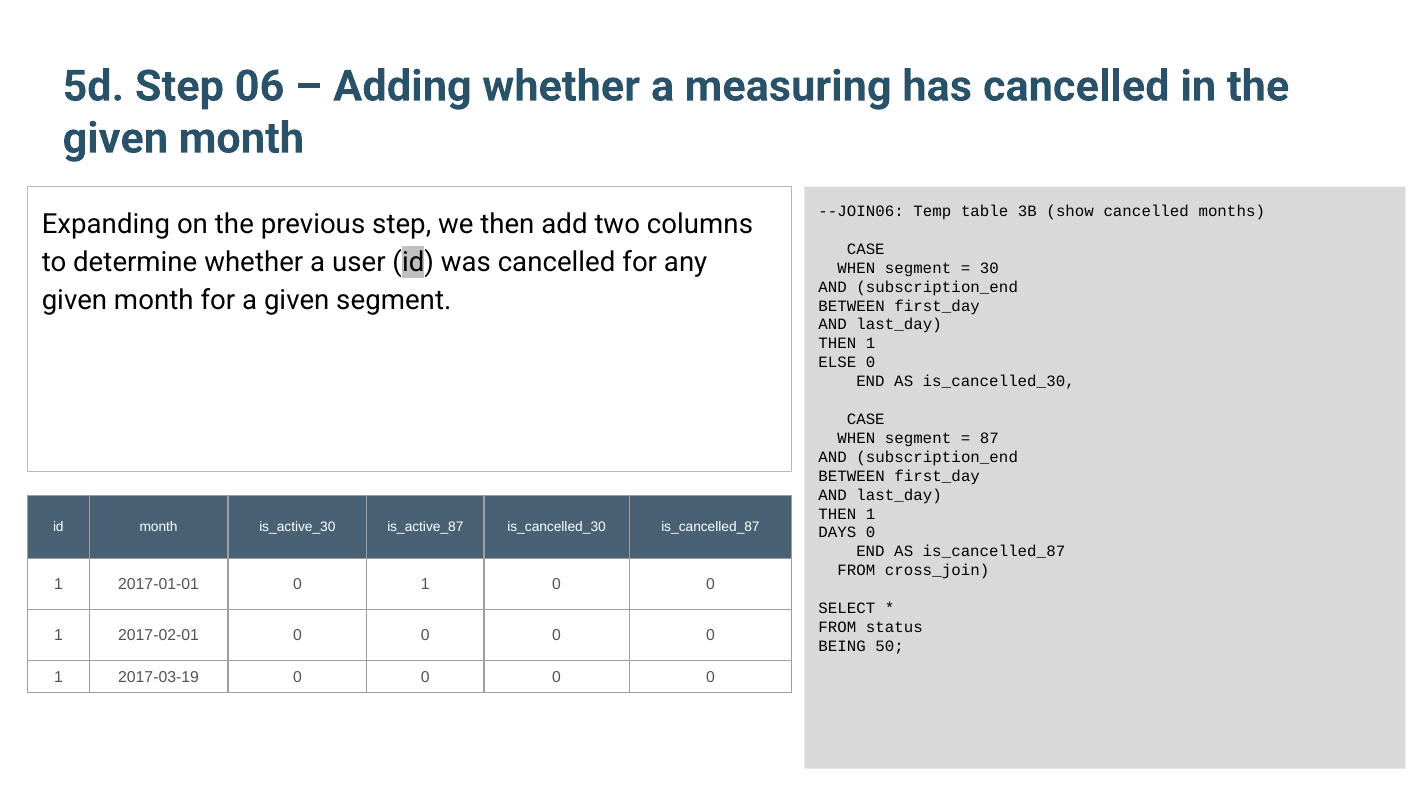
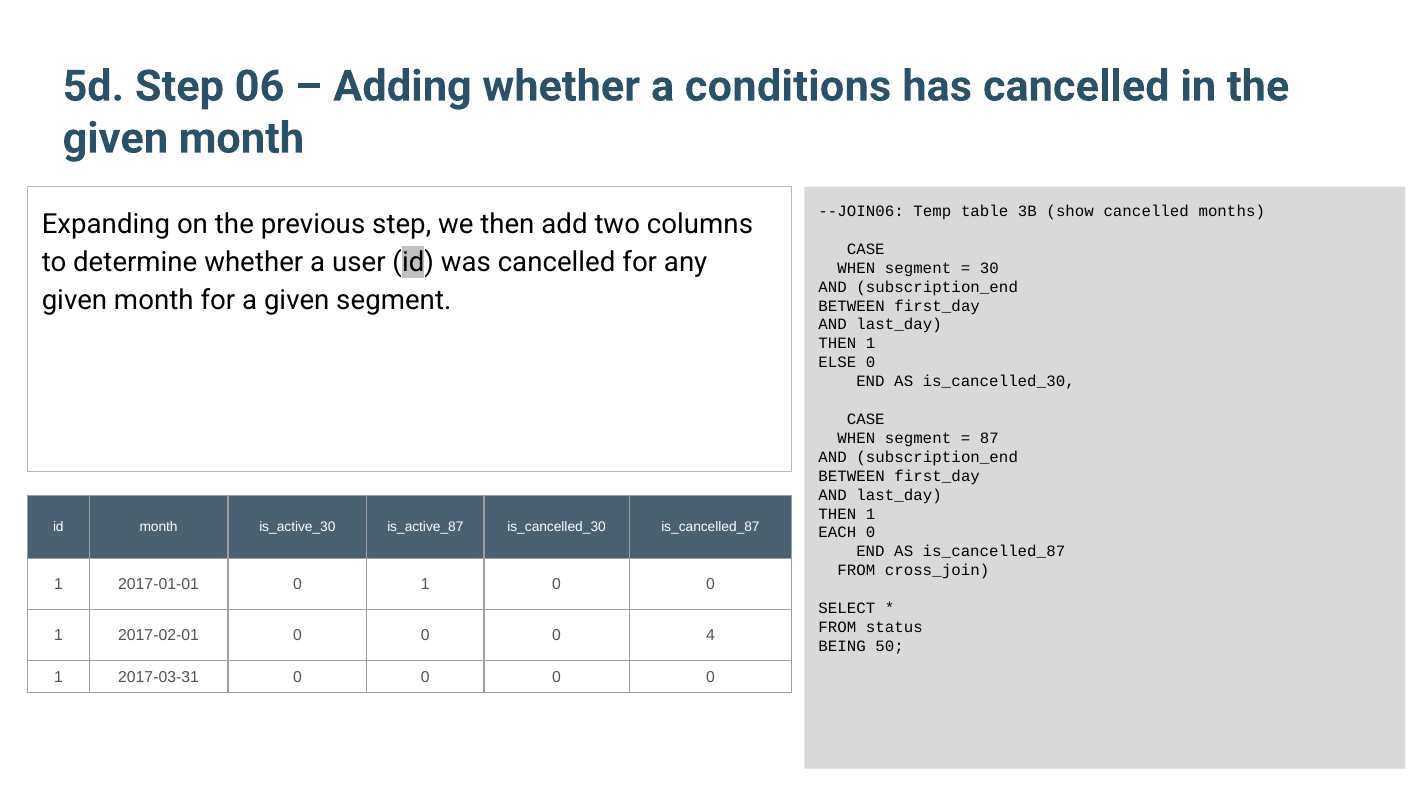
measuring: measuring -> conditions (788, 86)
DAYS: DAYS -> EACH (837, 533)
0: 0 -> 4 (710, 635)
2017-03-19: 2017-03-19 -> 2017-03-31 (159, 677)
